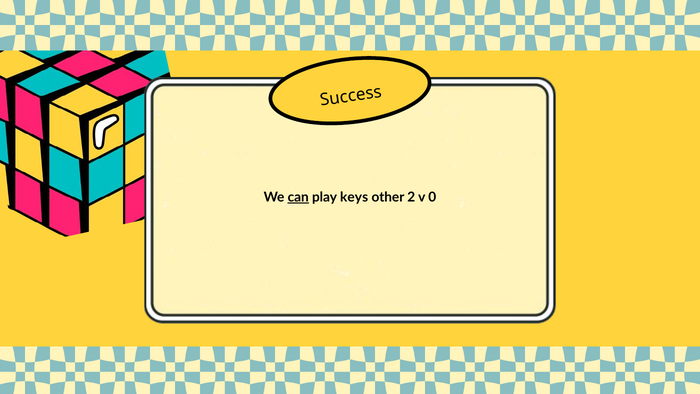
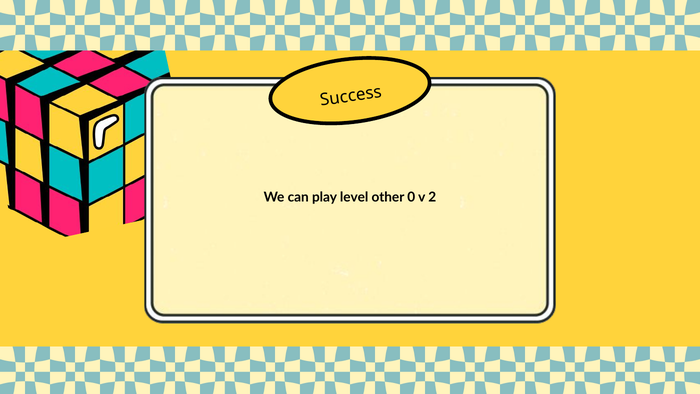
can underline: present -> none (298, 197)
keys: keys -> level (354, 197)
2: 2 -> 0 (411, 197)
0: 0 -> 2 (432, 197)
